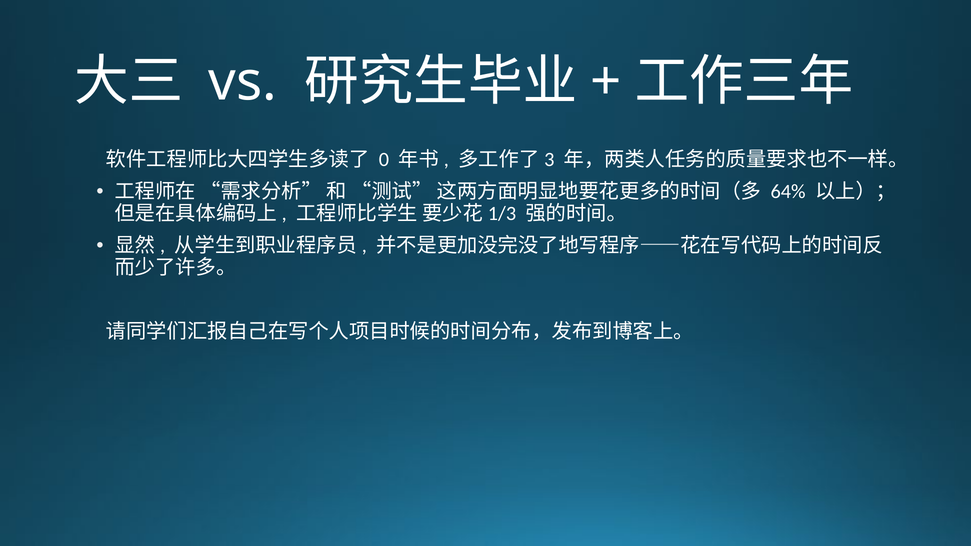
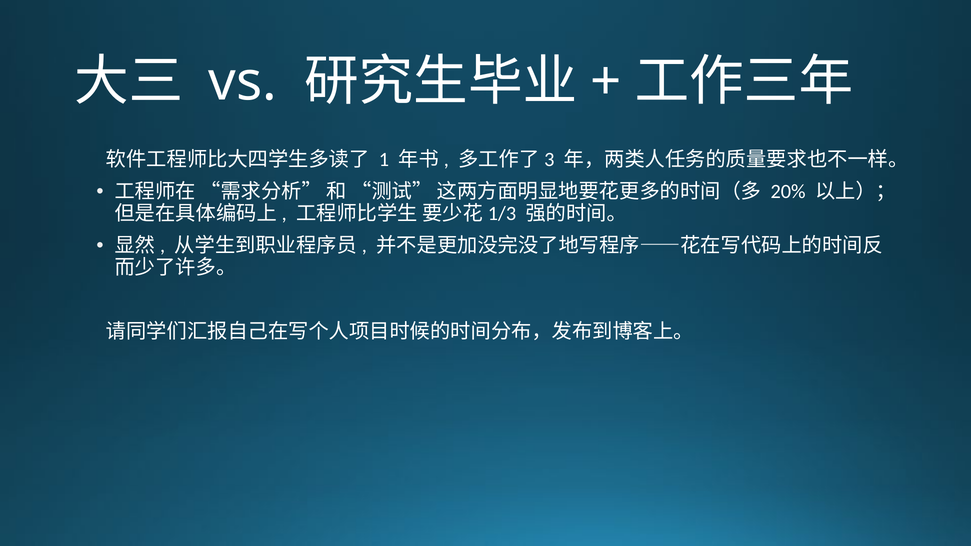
0: 0 -> 1 (384, 160)
64%: 64% -> 20% (788, 192)
